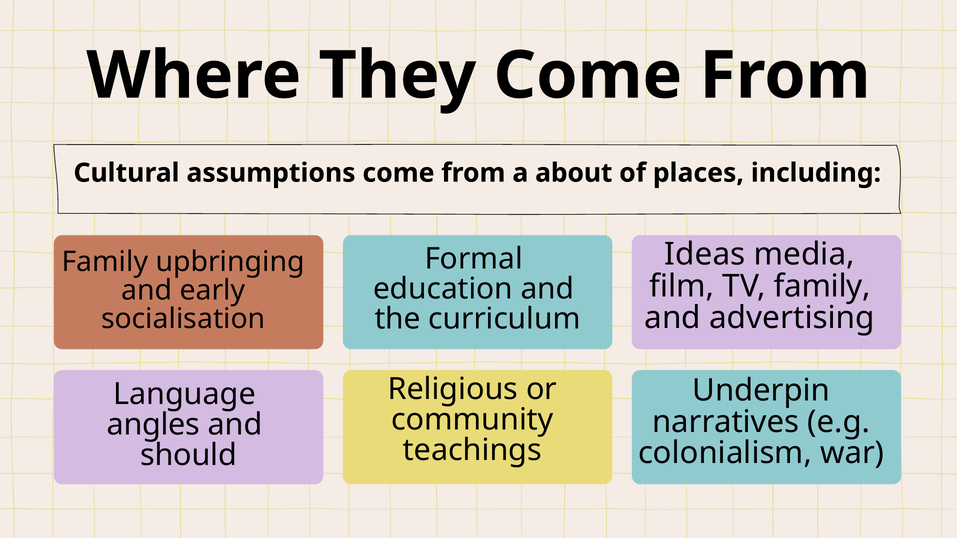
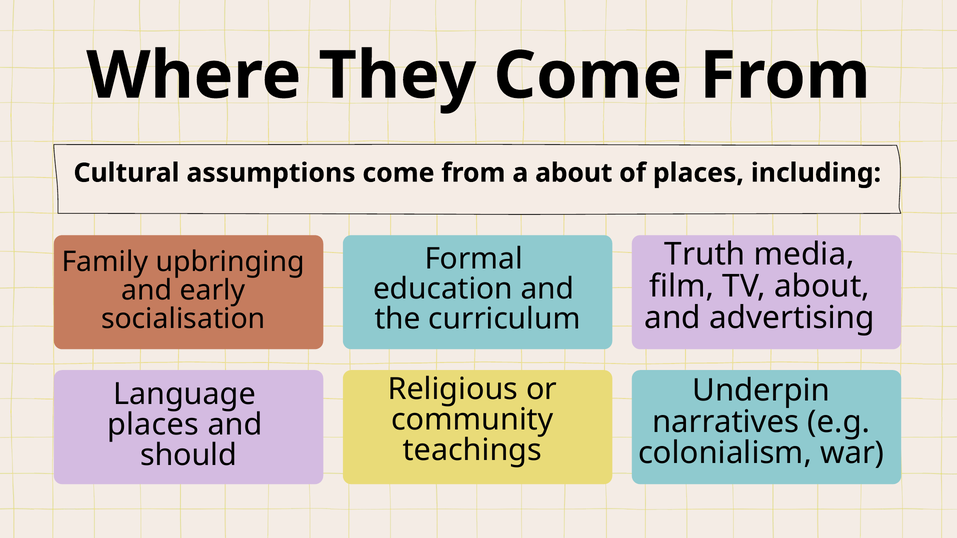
Ideas: Ideas -> Truth (705, 255)
TV family: family -> about (822, 286)
angles: angles -> places (153, 425)
